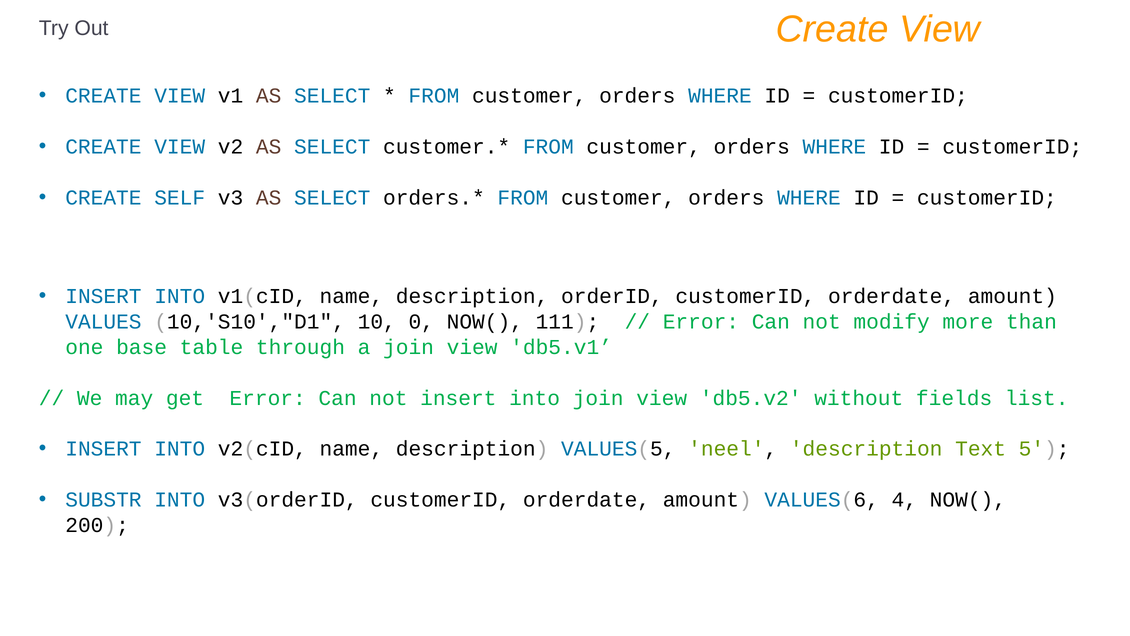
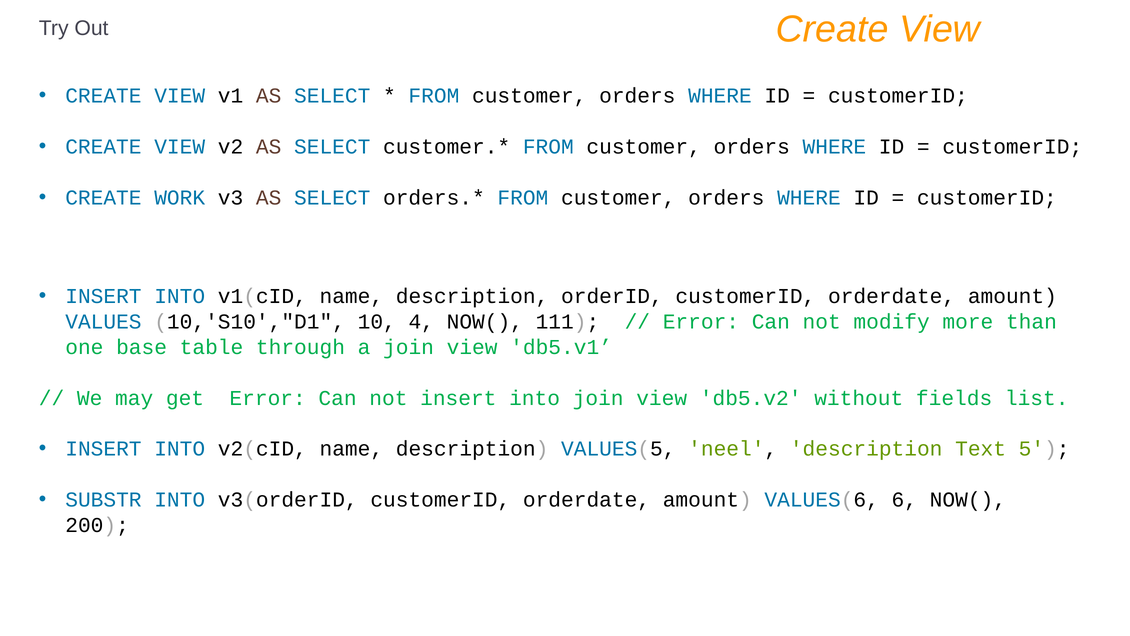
SELF: SELF -> WORK (180, 198)
0: 0 -> 4 (421, 322)
4: 4 -> 6 (904, 500)
